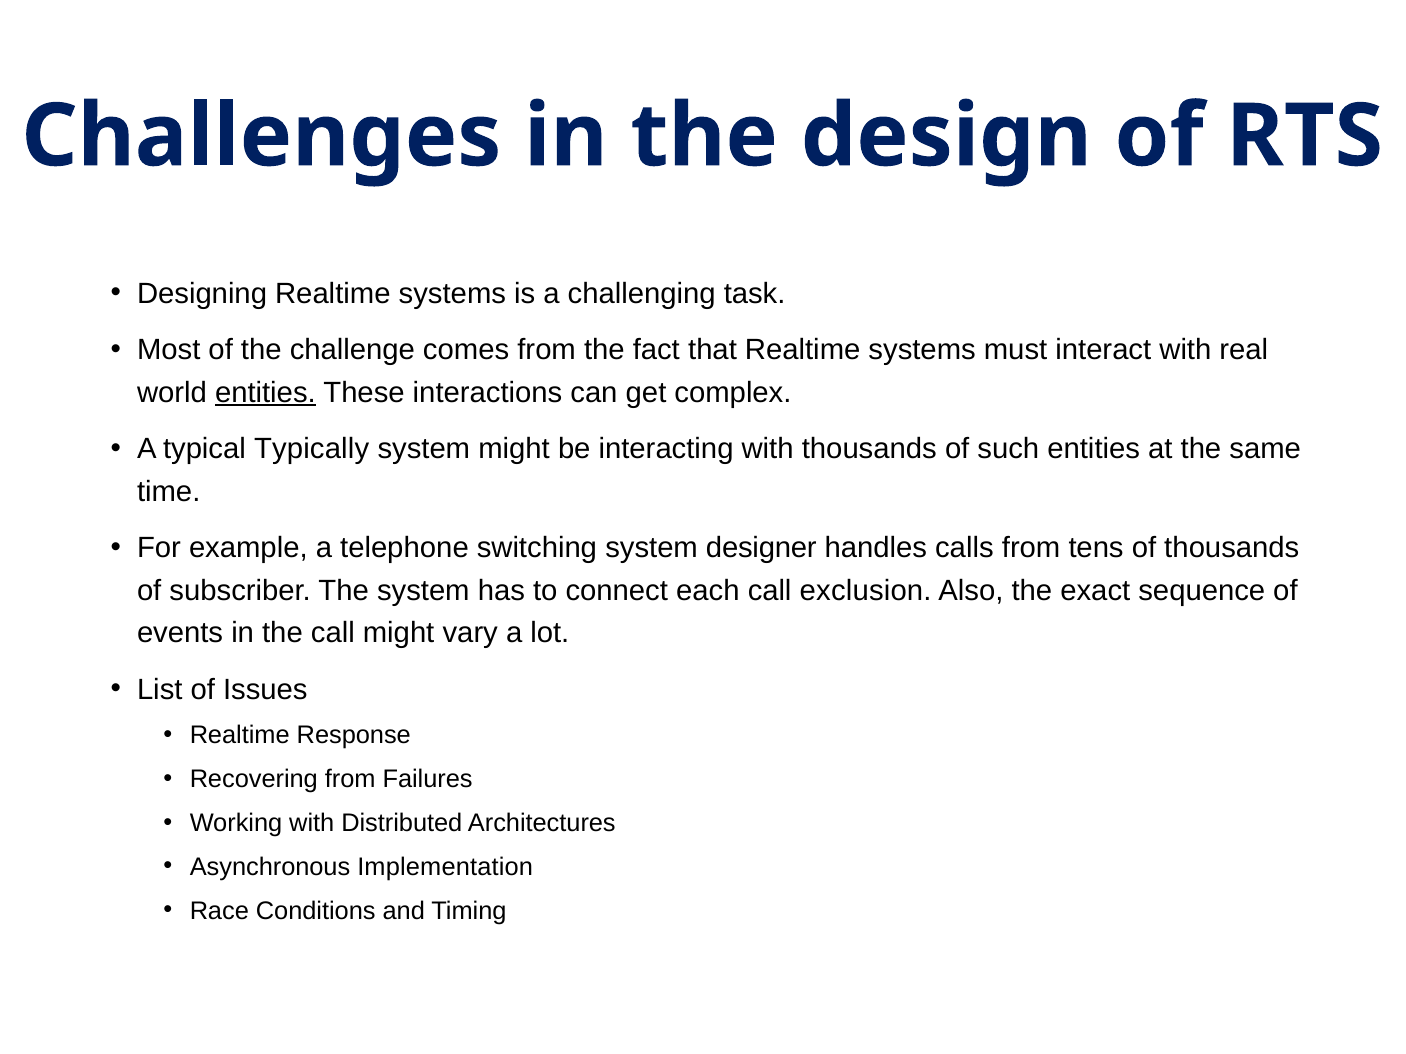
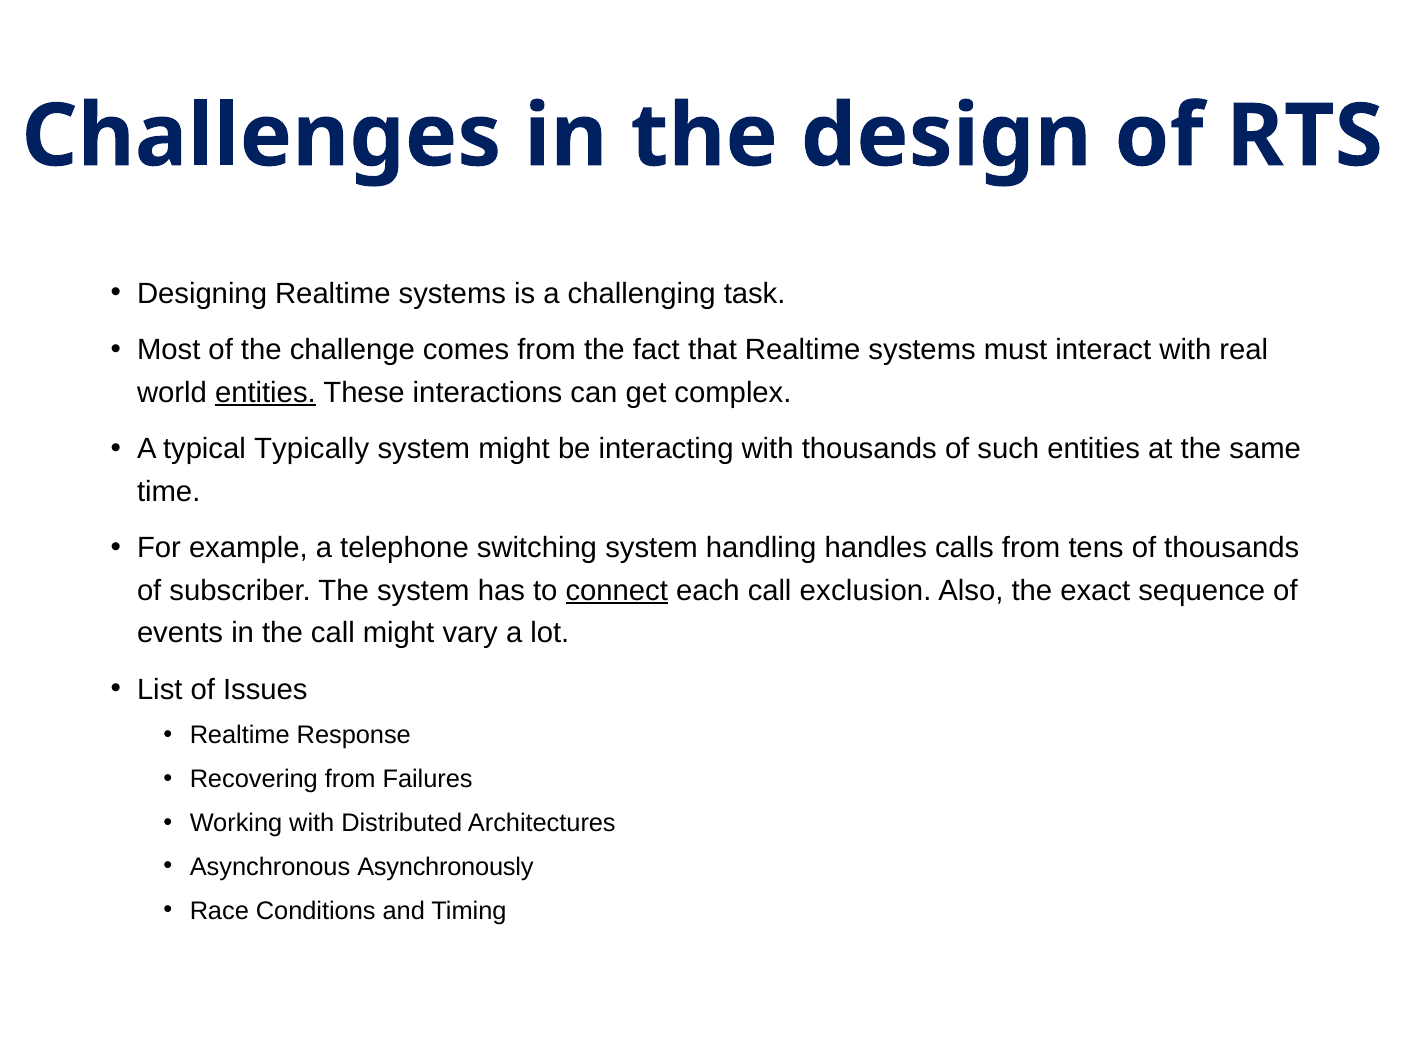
designer: designer -> handling (761, 549)
connect underline: none -> present (617, 591)
Implementation: Implementation -> Asynchronously (445, 867)
